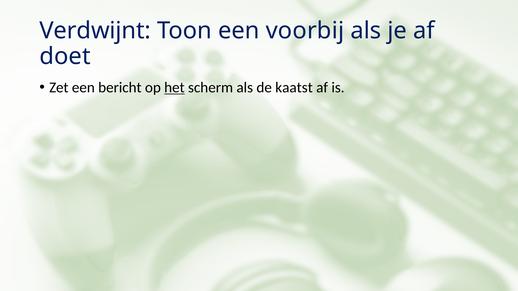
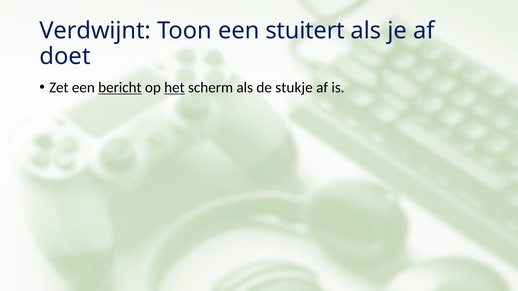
voorbij: voorbij -> stuitert (305, 31)
bericht underline: none -> present (120, 88)
kaatst: kaatst -> stukje (294, 88)
